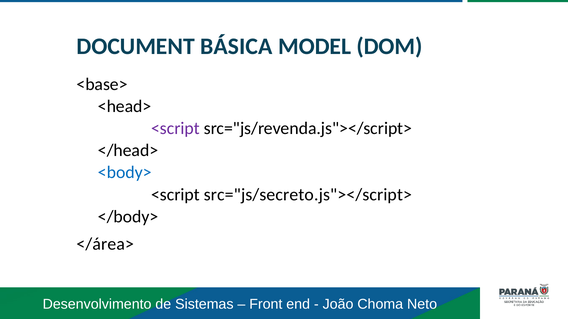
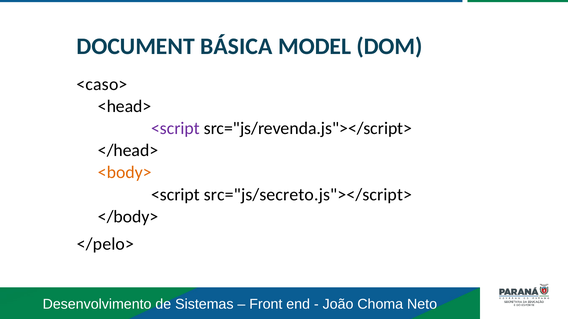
<base>: <base> -> <caso> (102, 85)
<body> colour: blue -> orange (125, 173)
</área>: </área> -> </pelo> (105, 244)
